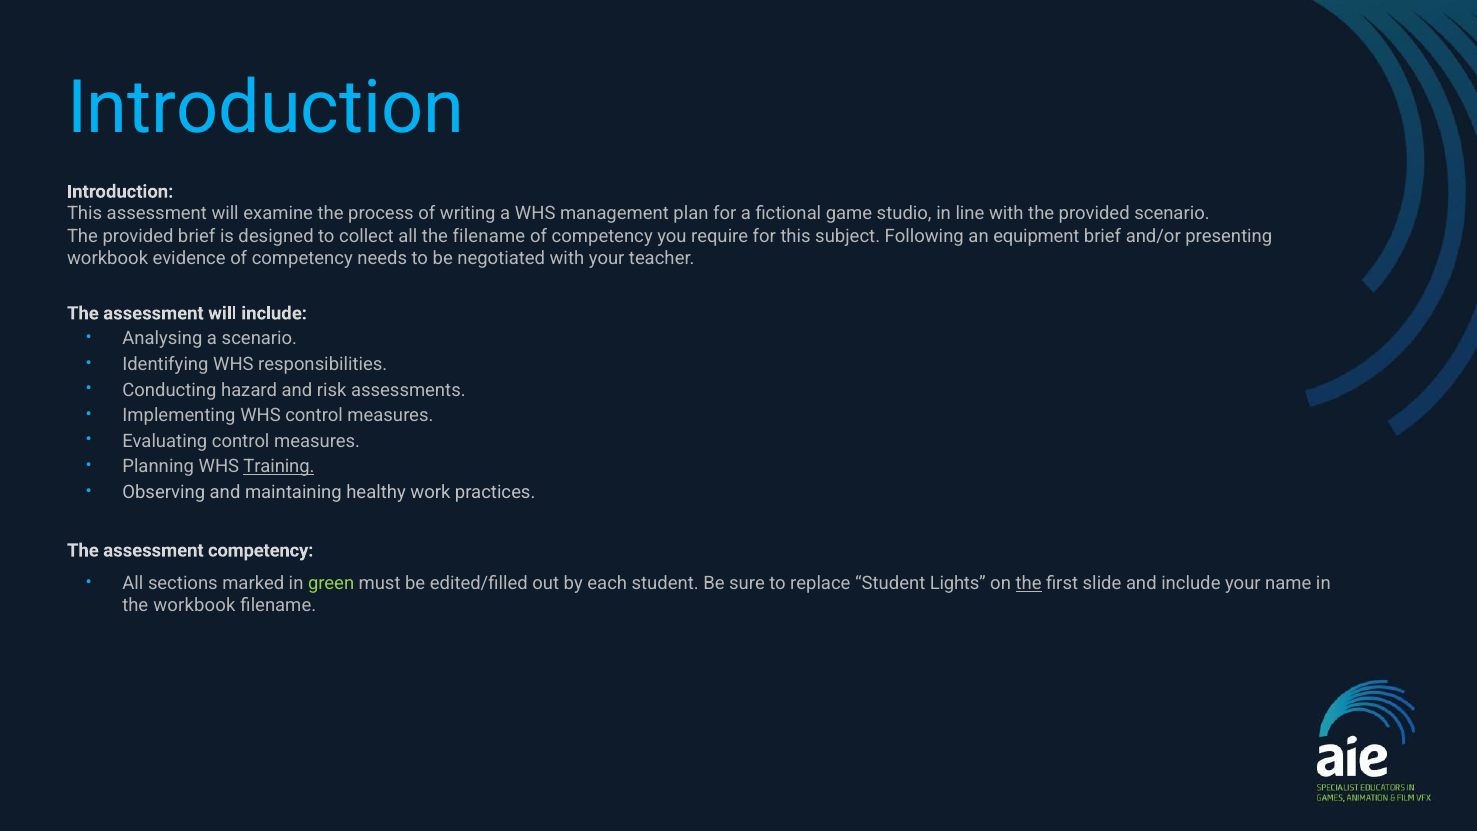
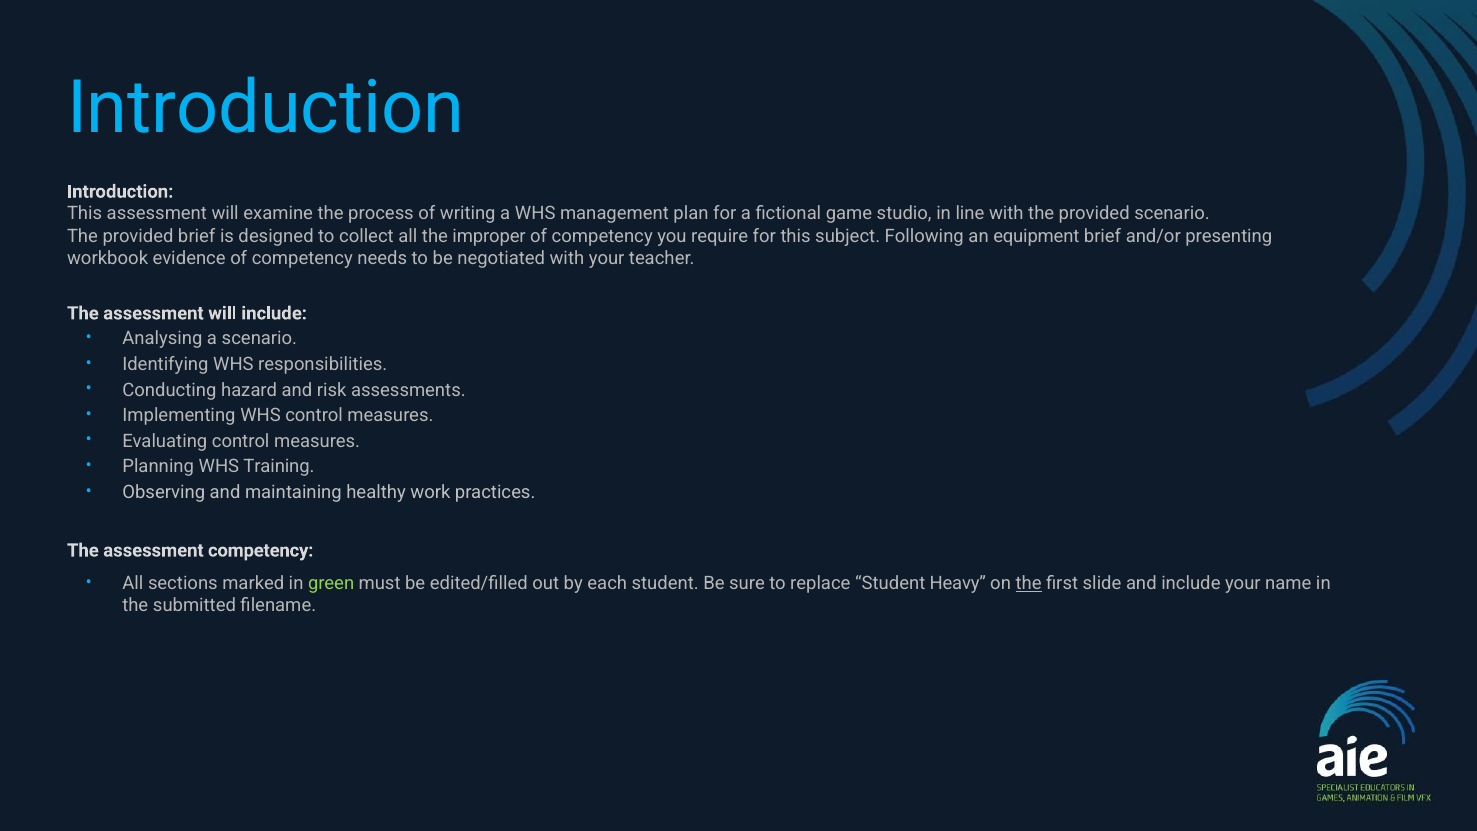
the filename: filename -> improper (489, 236)
Training underline: present -> none (279, 466)
Lights: Lights -> Heavy (958, 583)
the workbook: workbook -> submitted (194, 605)
